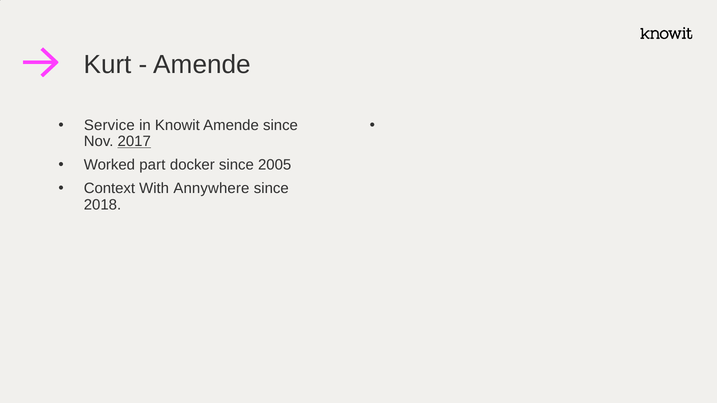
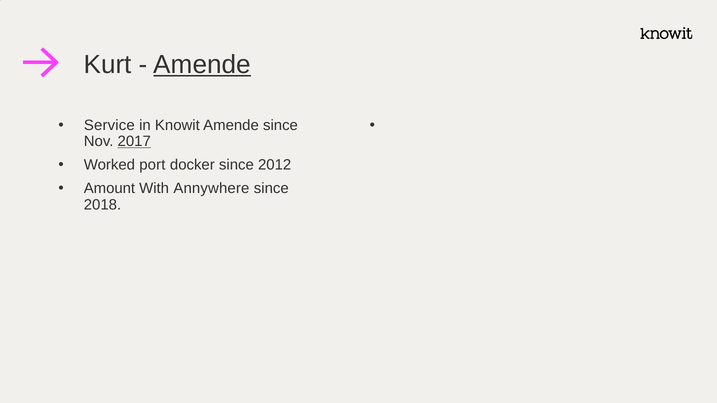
Amende underline: none -> present (202, 65)
part: part -> port (152, 165)
2005: 2005 -> 2012 (275, 165)
Context: Context -> Amount (109, 189)
